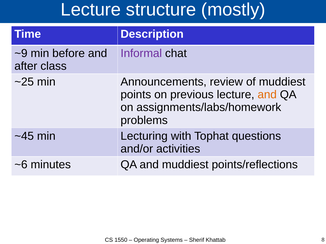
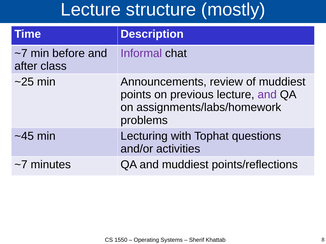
~9: ~9 -> ~7 (21, 53)
and colour: orange -> purple (267, 95)
~6: ~6 -> ~7 (21, 165)
